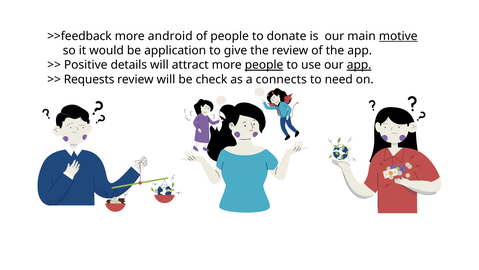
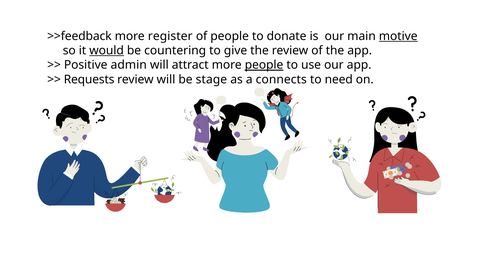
android: android -> register (170, 36)
would underline: none -> present (107, 50)
application: application -> countering (175, 50)
details: details -> admin (129, 65)
app underline: present -> none (359, 65)
check: check -> stage (211, 79)
